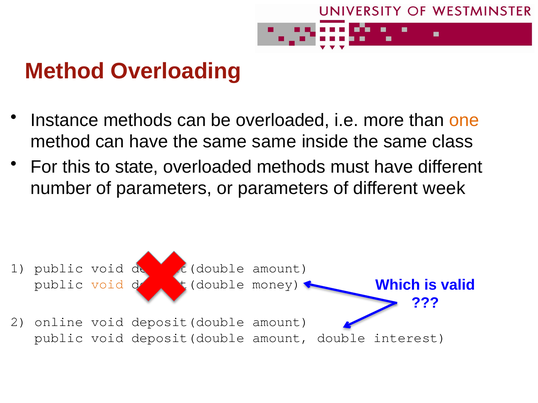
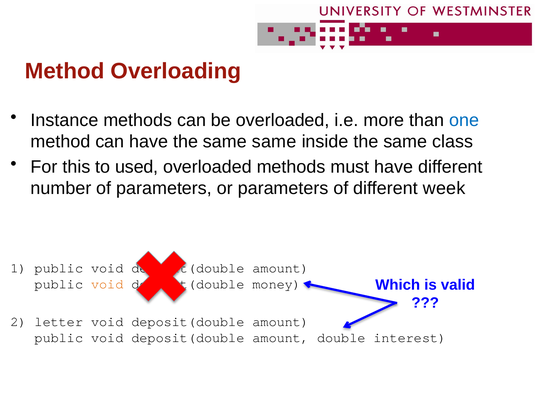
one colour: orange -> blue (464, 120)
state: state -> used (137, 167)
online: online -> letter (59, 322)
